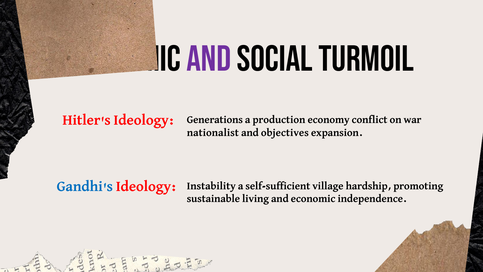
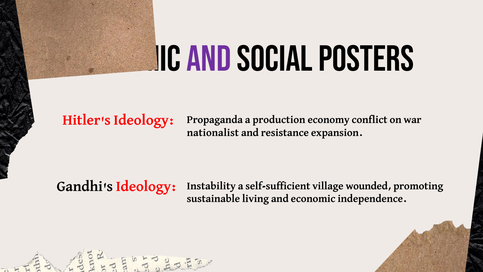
Turmoil: Turmoil -> Posters (366, 59)
Generations: Generations -> Propaganda (215, 119)
objectives: objectives -> resistance (285, 132)
Gandhi's colour: blue -> black (85, 186)
hardship: hardship -> wounded (368, 186)
